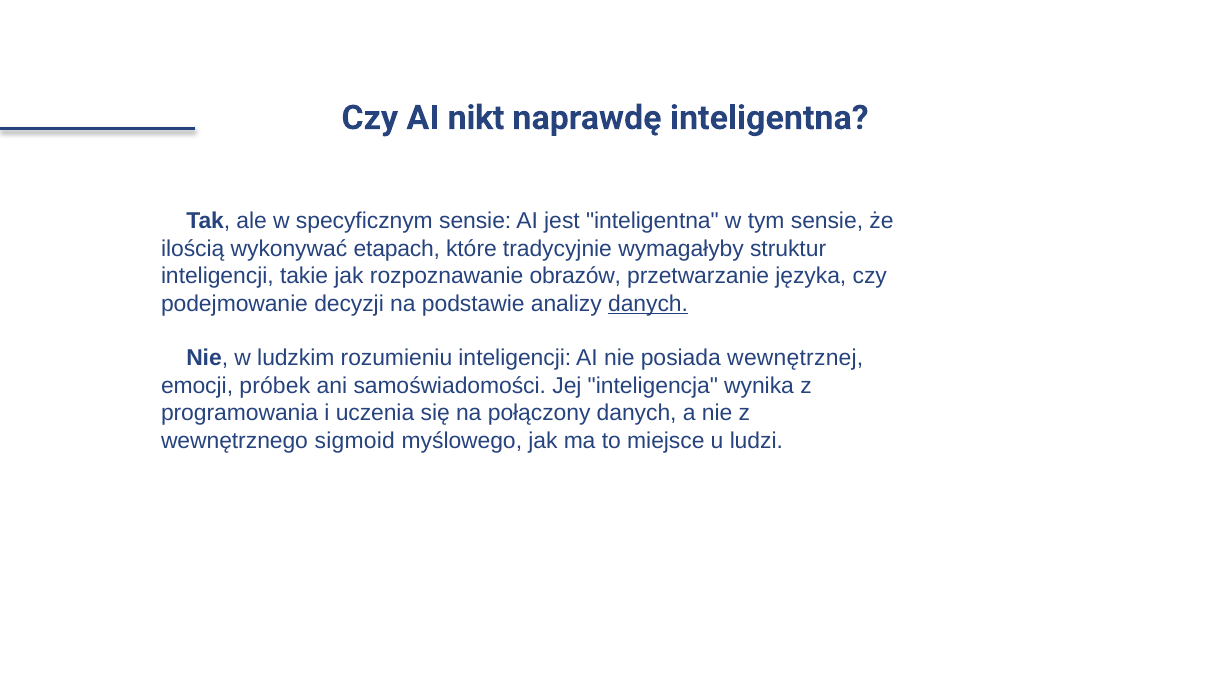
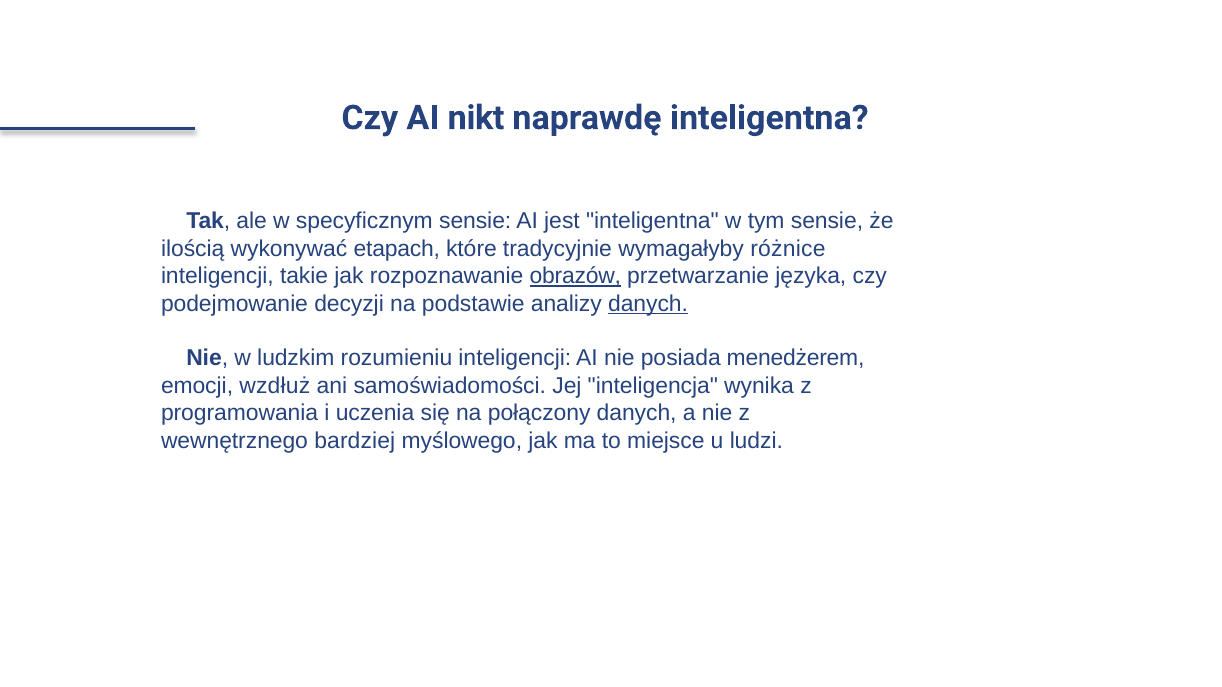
struktur: struktur -> różnice (788, 249)
obrazów underline: none -> present (575, 276)
wewnętrznej: wewnętrznej -> menedżerem (796, 359)
próbek: próbek -> wzdłuż (275, 386)
sigmoid: sigmoid -> bardziej (355, 441)
